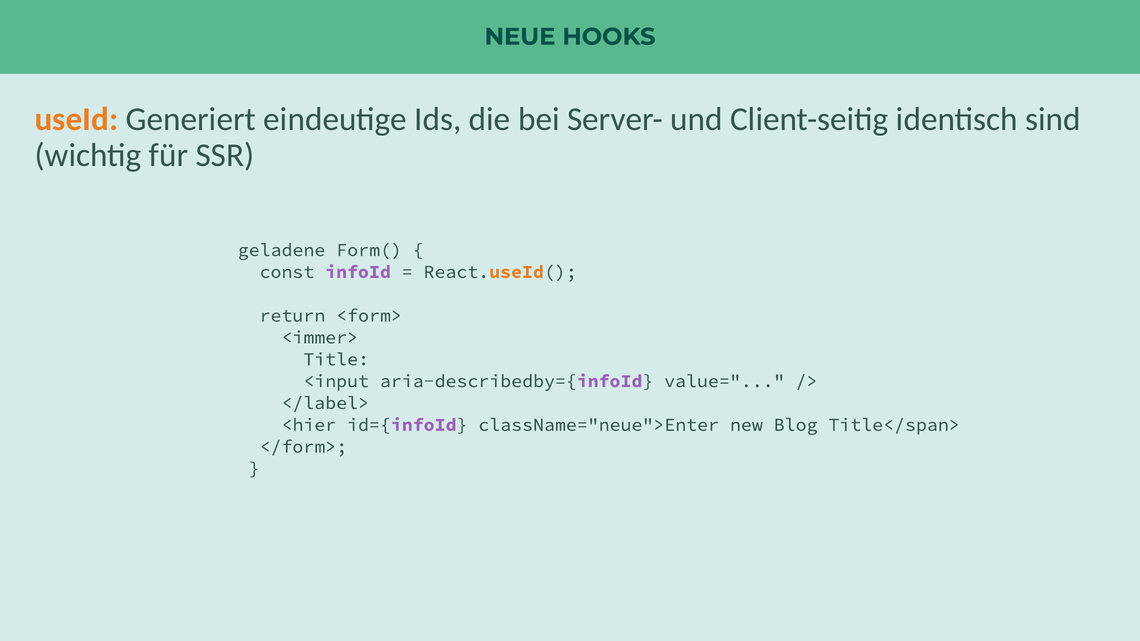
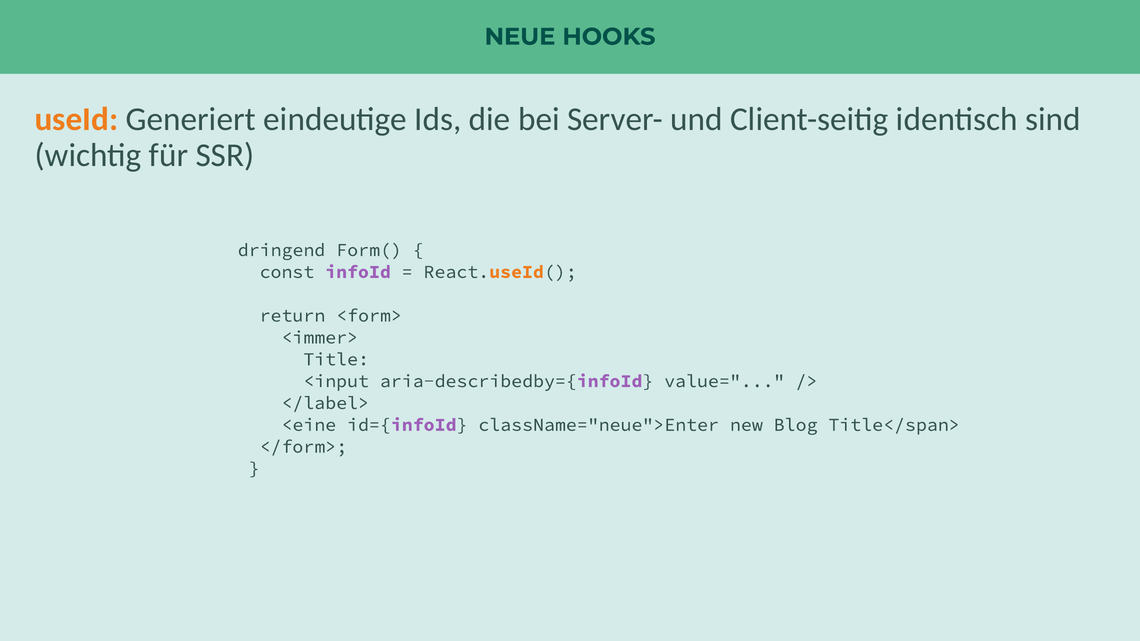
geladene: geladene -> dringend (282, 250)
<hier: <hier -> <eine (309, 425)
